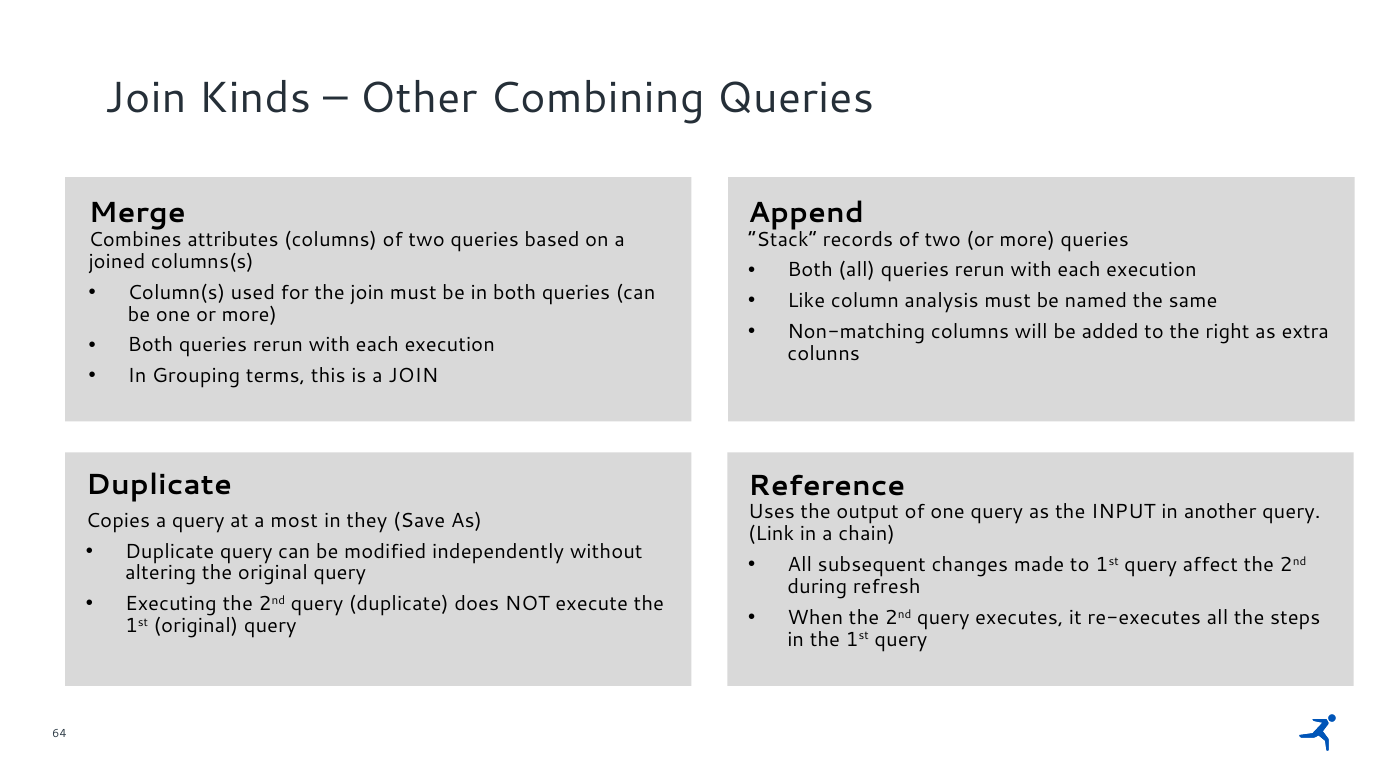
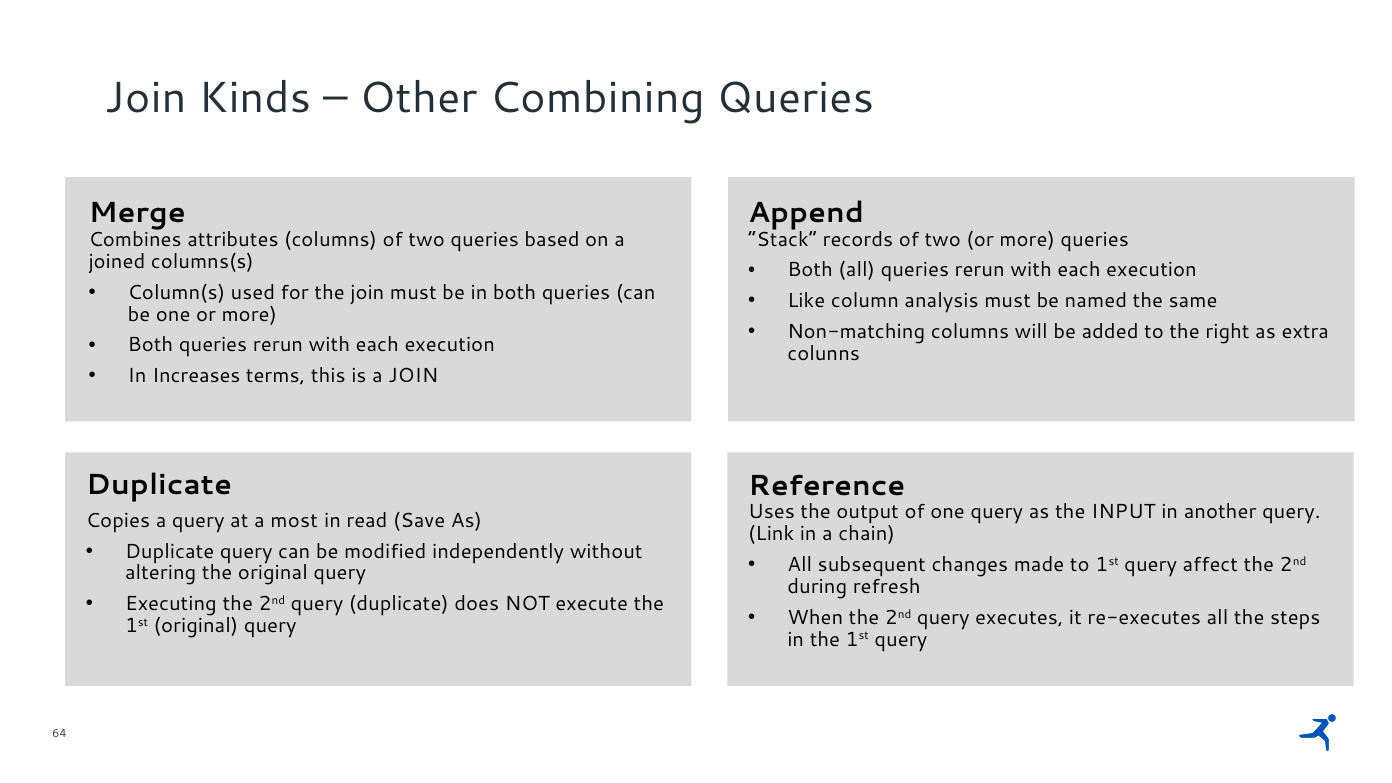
Grouping: Grouping -> Increases (196, 376)
they: they -> read (367, 521)
